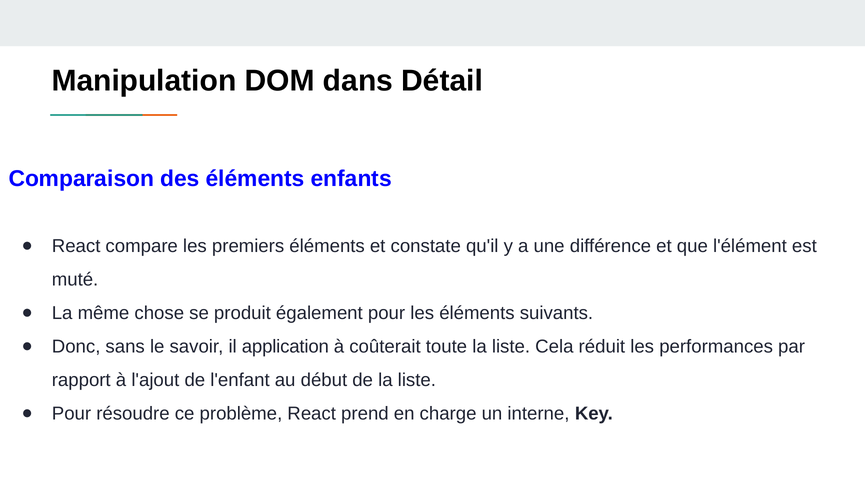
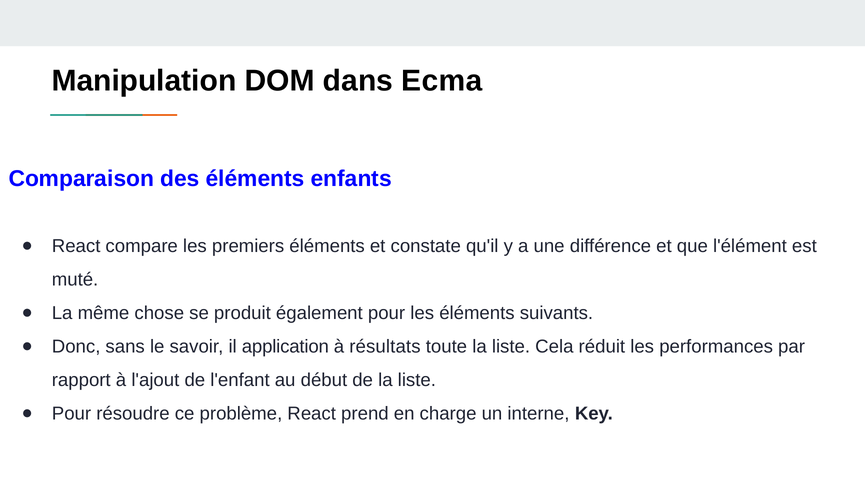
Détail: Détail -> Ecma (442, 81)
coûterait: coûterait -> résultats (385, 346)
